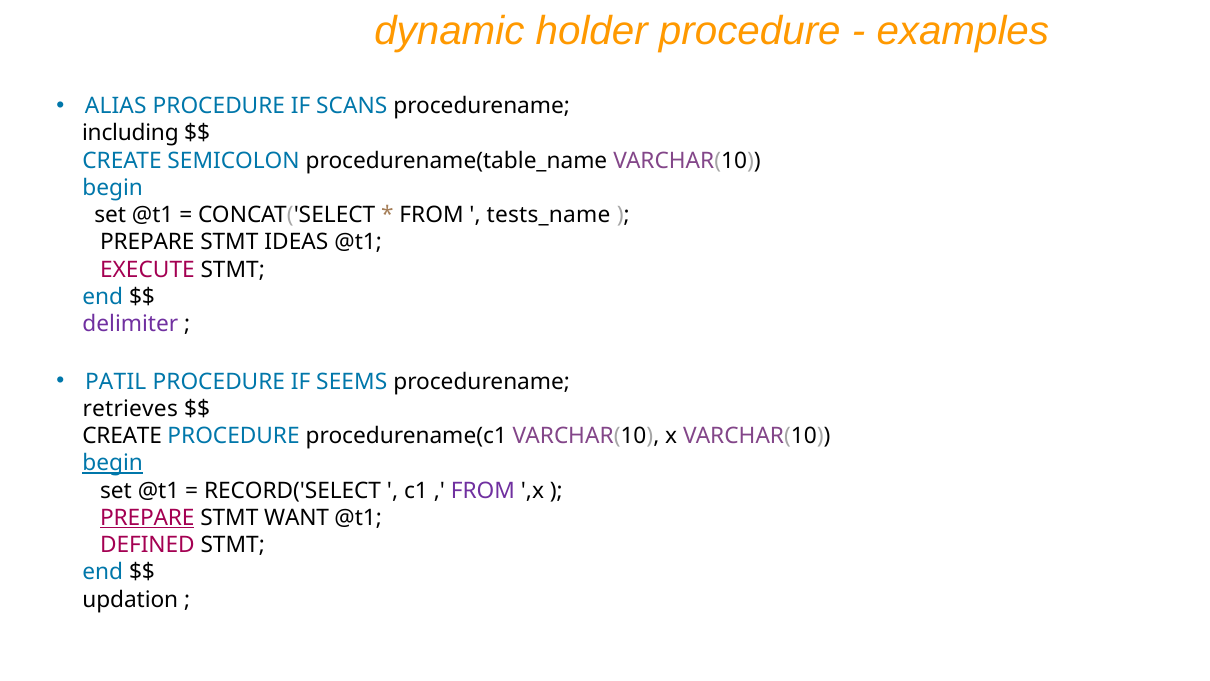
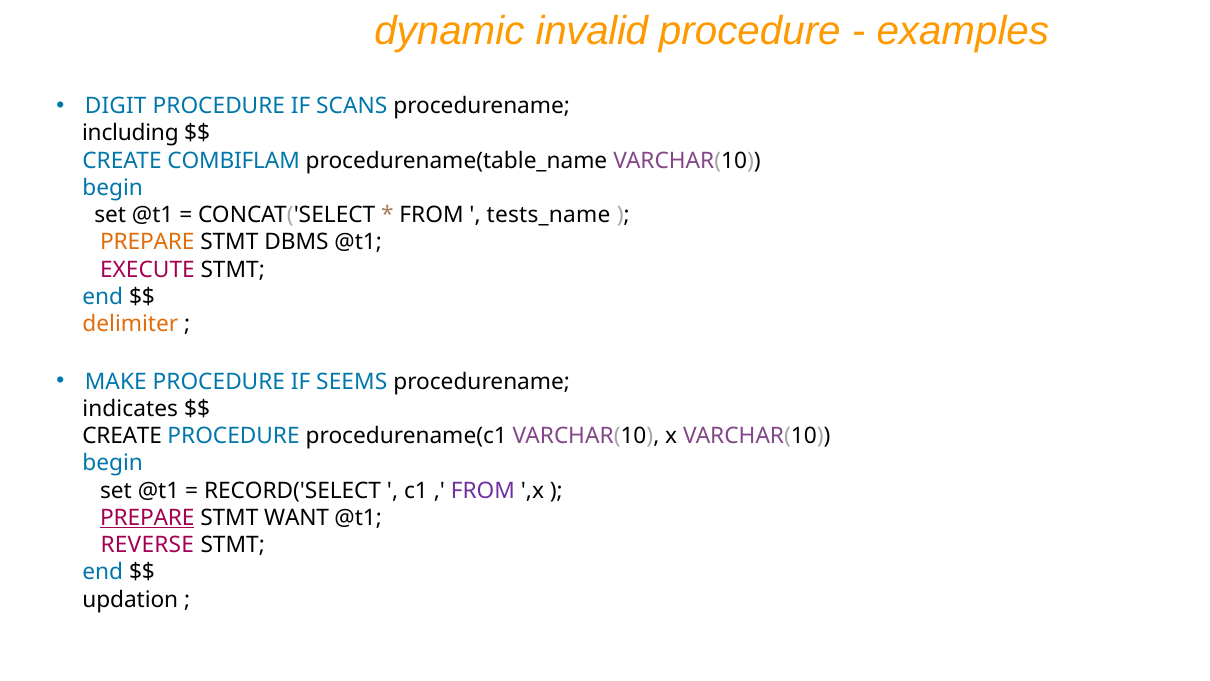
holder: holder -> invalid (592, 31)
ALIAS: ALIAS -> DIGIT (116, 106)
SEMICOLON: SEMICOLON -> COMBIFLAM (234, 160)
PREPARE colour: black -> orange (147, 242)
IDEAS: IDEAS -> DBMS (296, 242)
delimiter colour: purple -> orange (130, 324)
PATIL: PATIL -> MAKE (116, 381)
retrieves: retrieves -> indicates (130, 409)
begin underline: present -> none (113, 463)
DEFINED: DEFINED -> REVERSE (147, 545)
